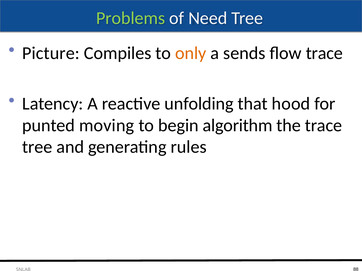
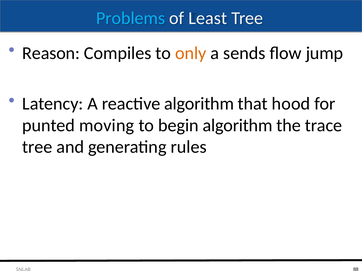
Problems colour: light green -> light blue (131, 18)
Need: Need -> Least (208, 18)
Picture: Picture -> Reason (51, 53)
flow trace: trace -> jump (324, 53)
reactive unfolding: unfolding -> algorithm (199, 104)
